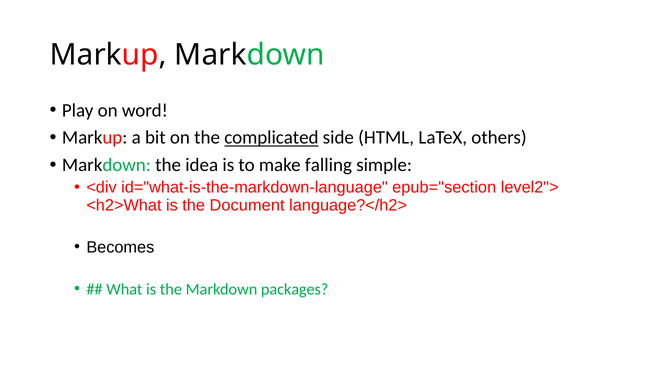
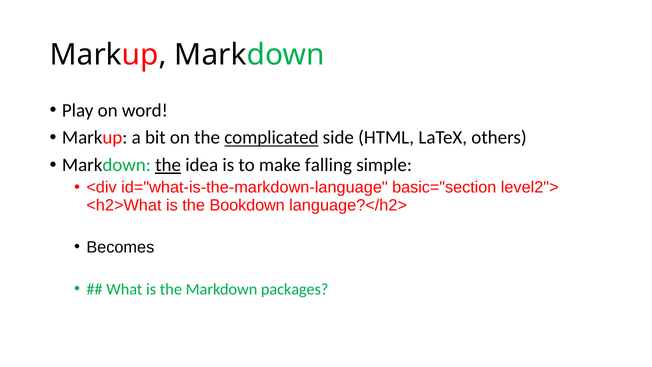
the underline: none -> present (168, 165)
epub="section: epub="section -> basic="section (444, 187)
Document: Document -> Bookdown (247, 205)
